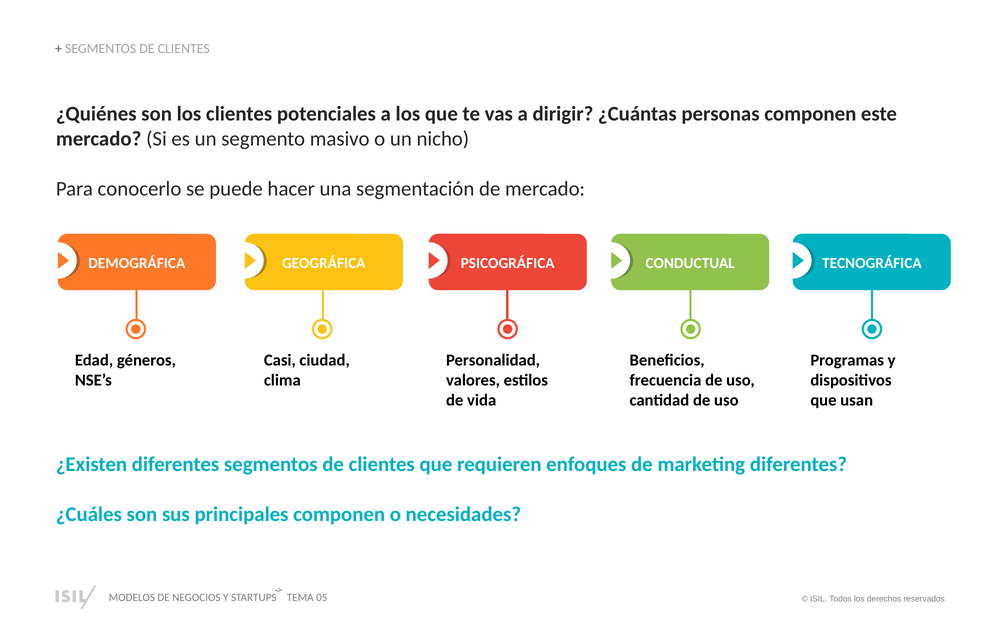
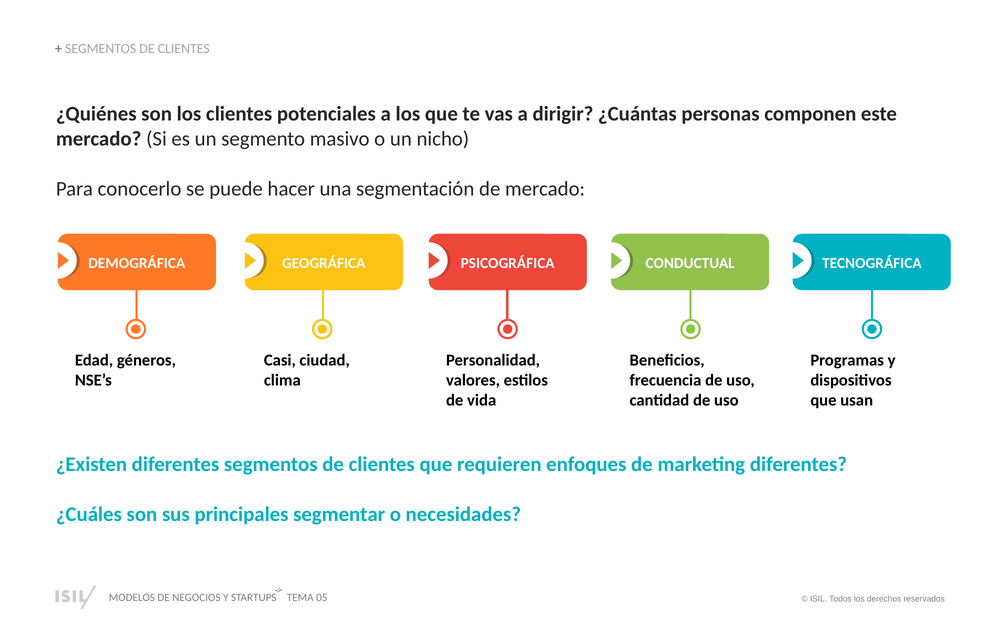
principales componen: componen -> segmentar (339, 514)
